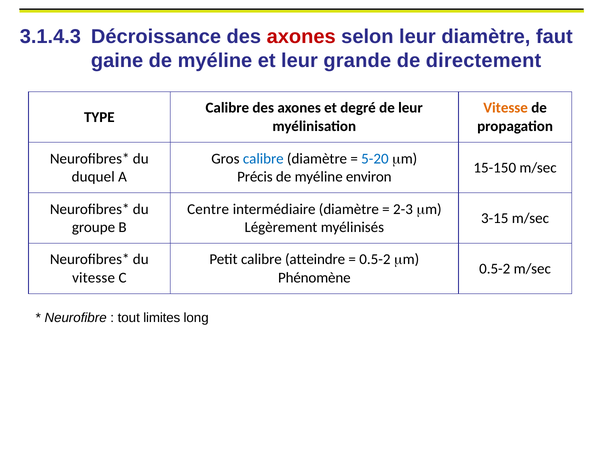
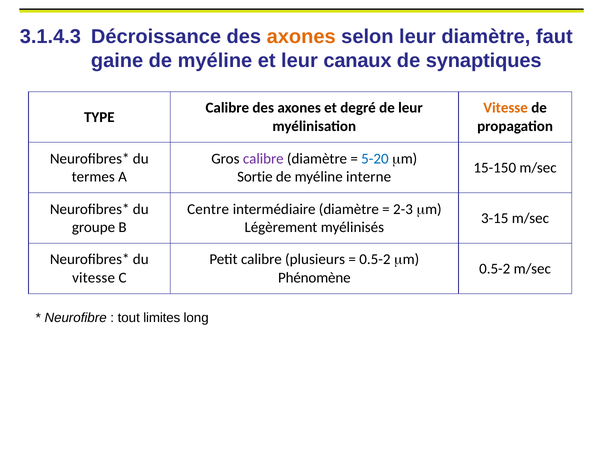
axones colour: red -> orange (301, 36)
grande: grande -> canaux (357, 61)
directement: directement -> synaptiques (484, 61)
calibre colour: blue -> purple (263, 159)
duquel: duquel -> termes (93, 177)
Précis: Précis -> Sortie (255, 177)
environ: environ -> interne (369, 177)
atteindre: atteindre -> plusieurs (315, 260)
